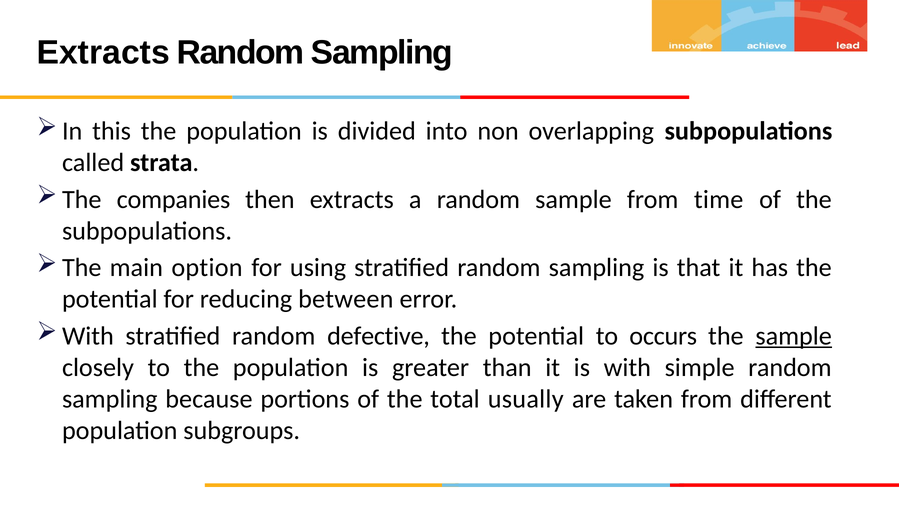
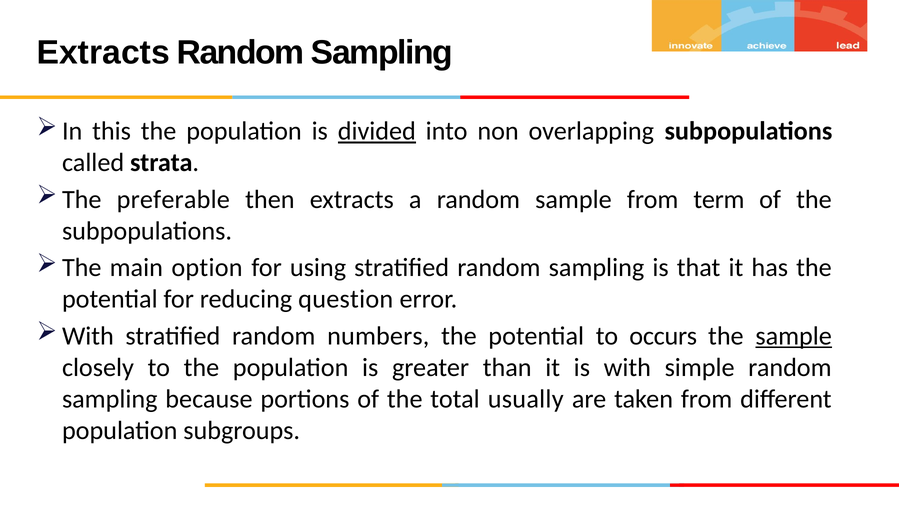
divided underline: none -> present (377, 131)
companies: companies -> preferable (173, 199)
time: time -> term (719, 199)
between: between -> question (346, 299)
defective: defective -> numbers (378, 336)
